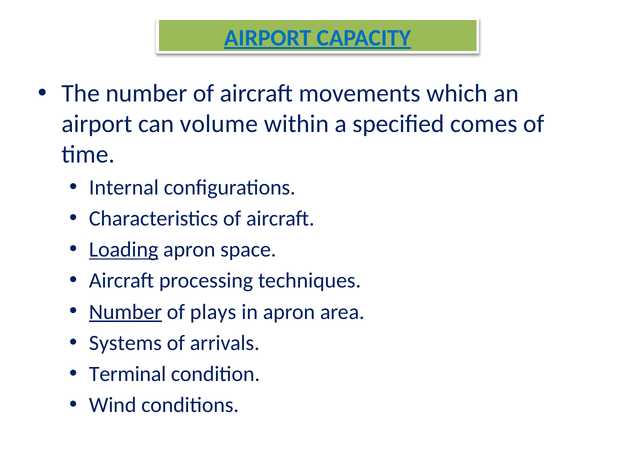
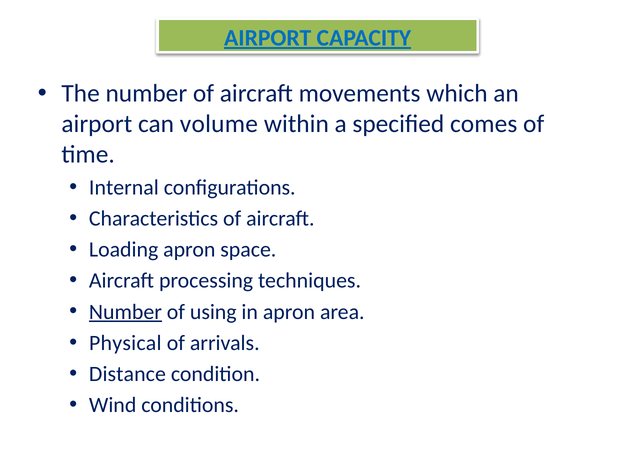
Loading underline: present -> none (124, 250)
plays: plays -> using (213, 312)
Systems: Systems -> Physical (125, 343)
Terminal: Terminal -> Distance (127, 375)
